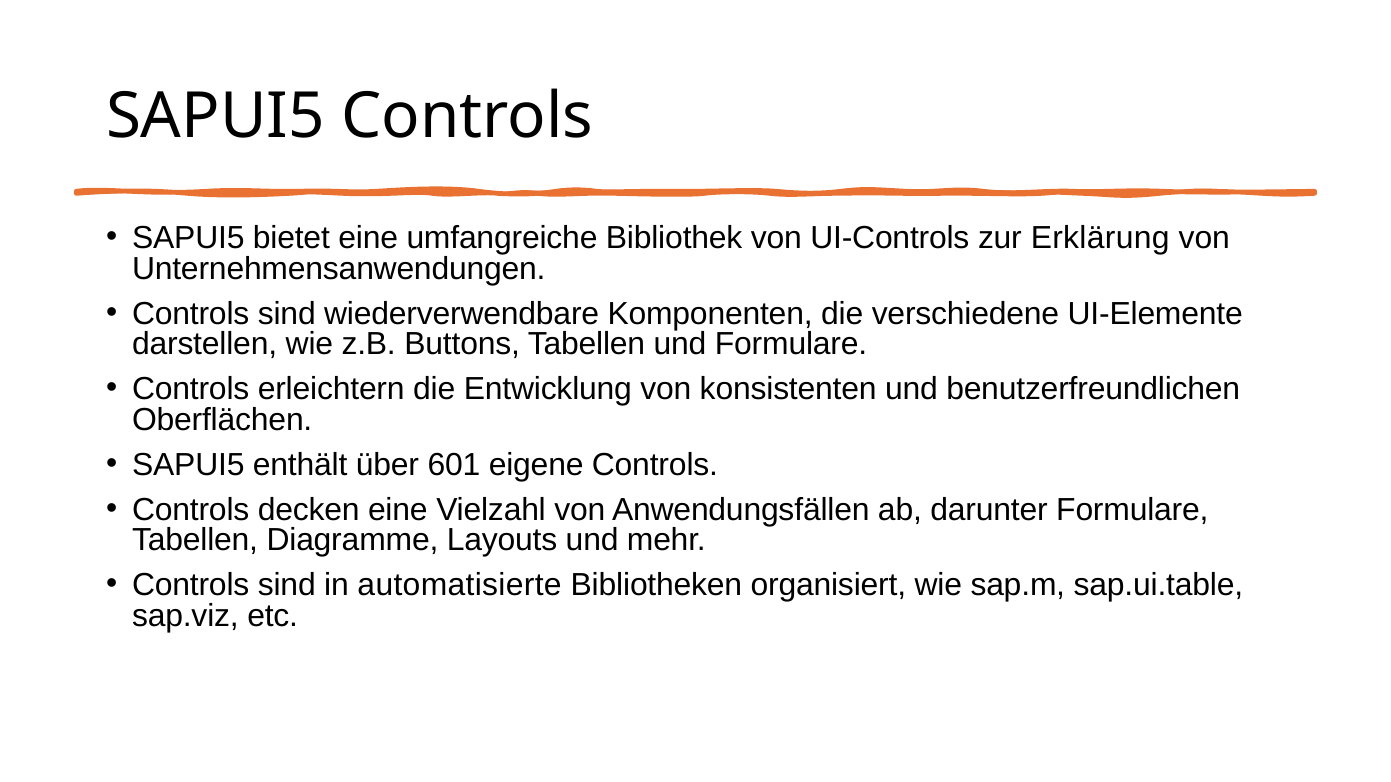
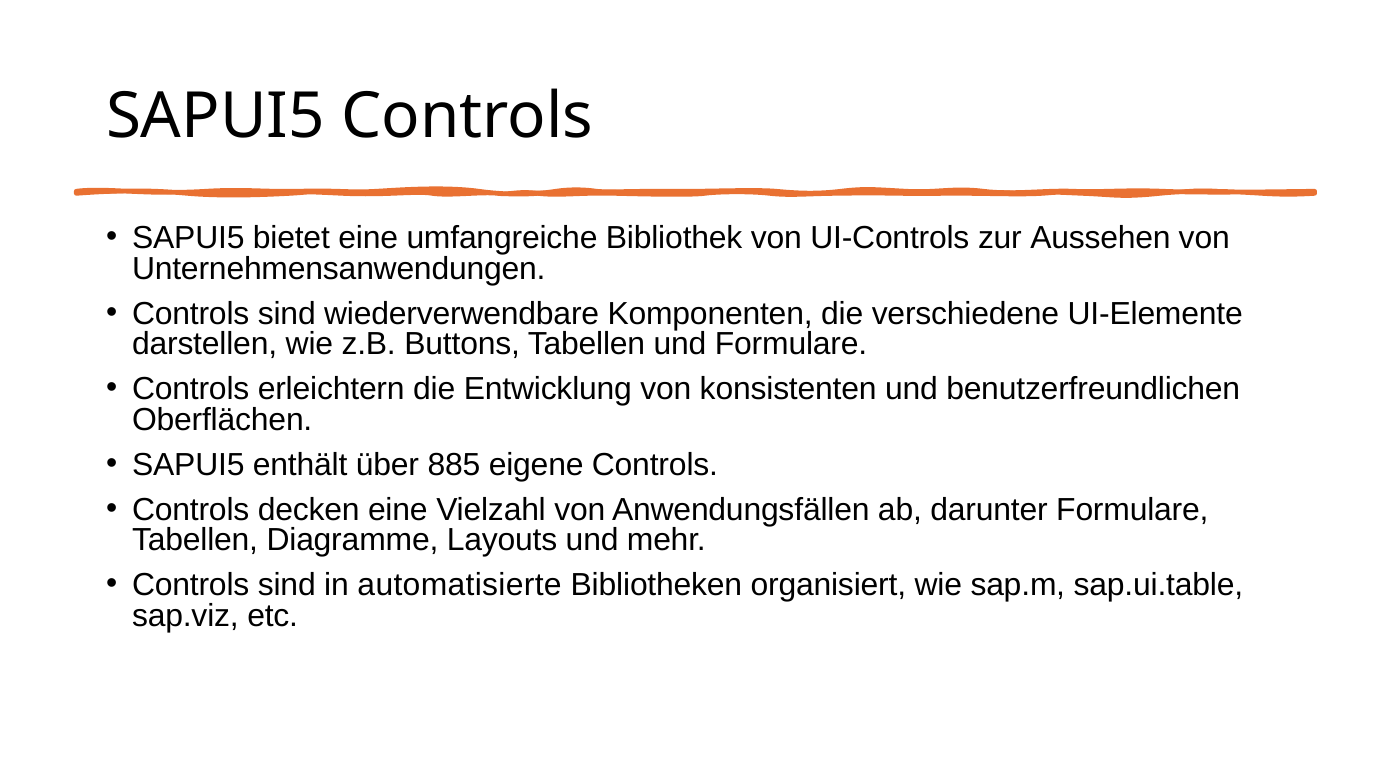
Erklärung: Erklärung -> Aussehen (1100, 238)
601: 601 -> 885 (454, 465)
